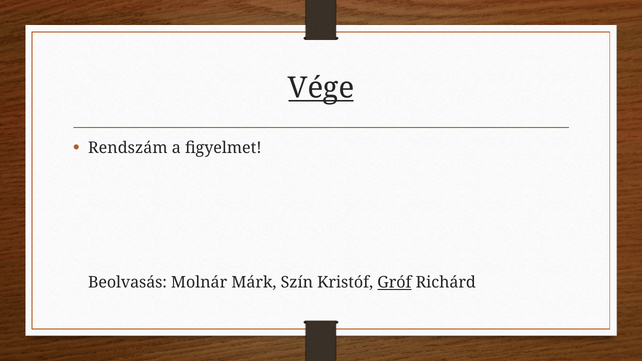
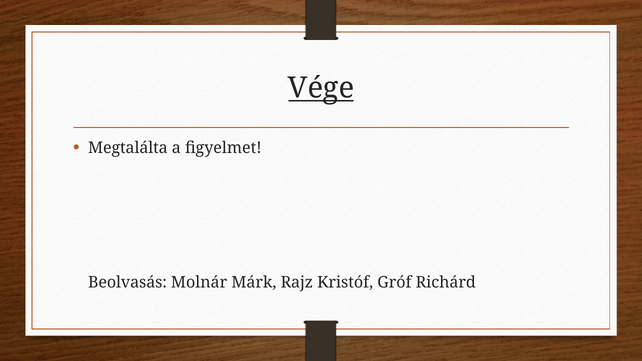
Rendszám: Rendszám -> Megtalálta (128, 148)
Szín: Szín -> Rajz (297, 283)
Gróf underline: present -> none (394, 283)
